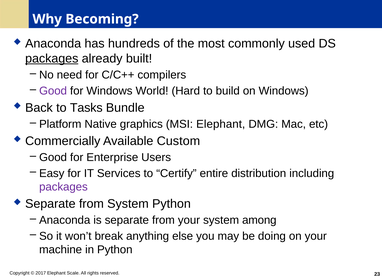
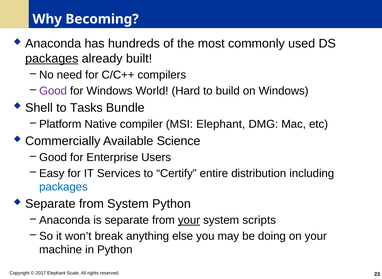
Back: Back -> Shell (39, 108)
graphics: graphics -> compiler (141, 124)
Custom: Custom -> Science (179, 141)
packages colour: purple -> blue (63, 187)
your underline: none -> present (189, 221)
among: among -> scripts (259, 221)
